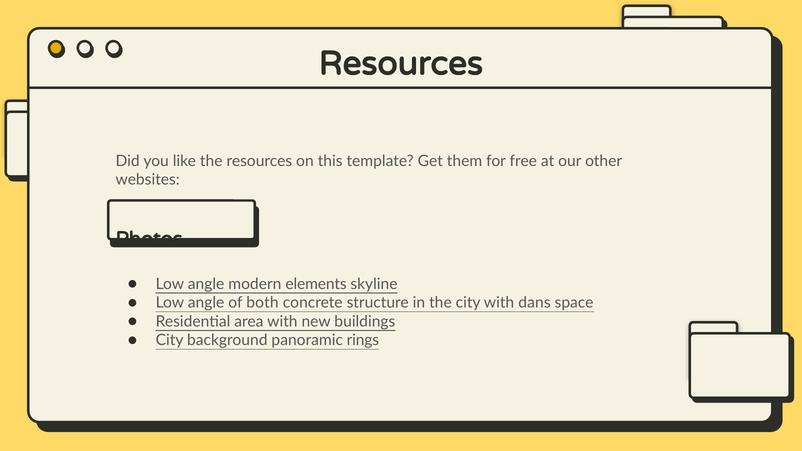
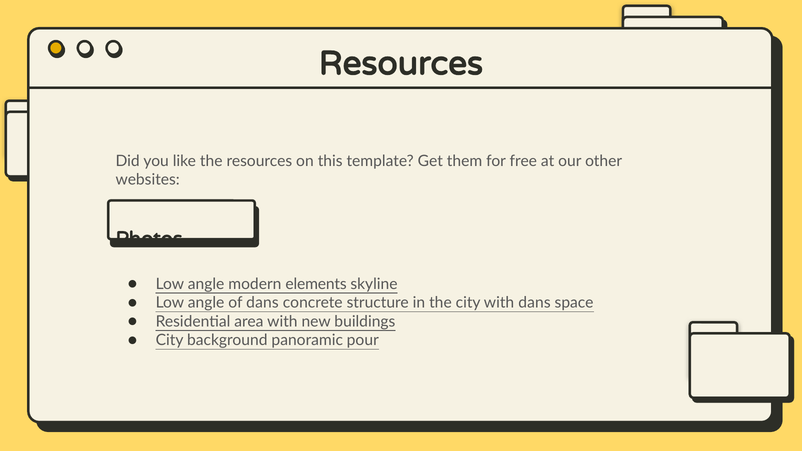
of both: both -> dans (262, 303)
rings: rings -> pour (363, 340)
